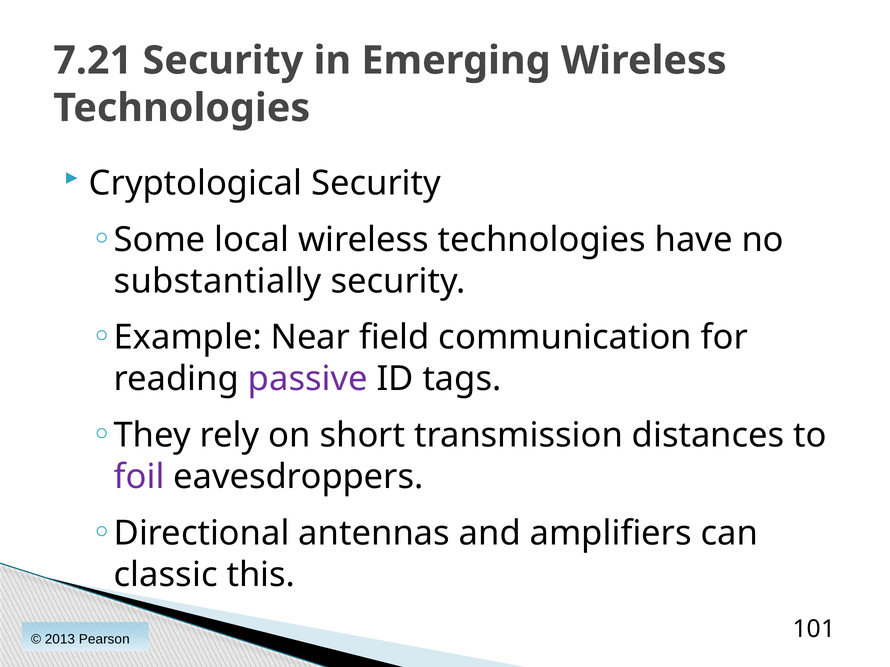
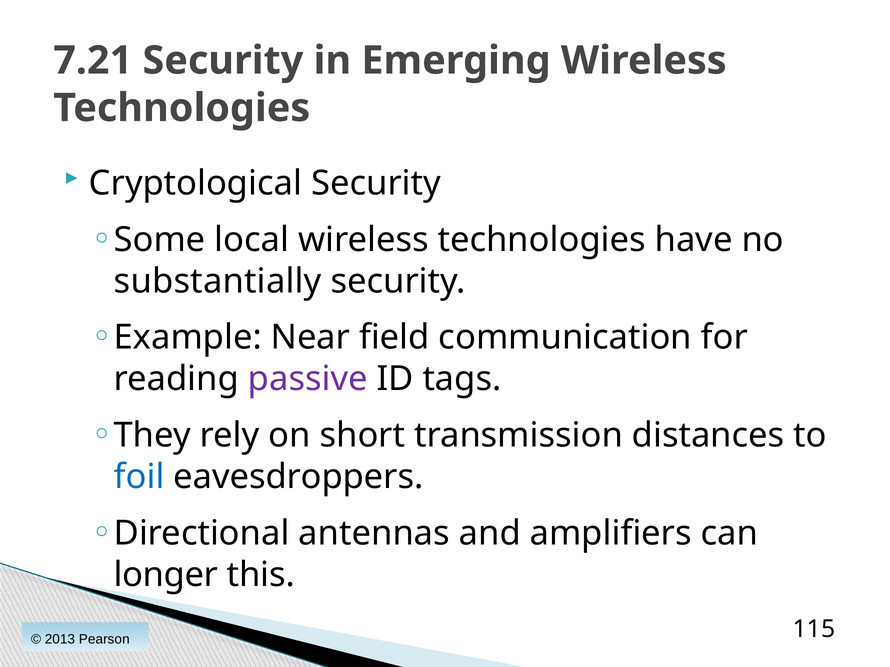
foil colour: purple -> blue (139, 477)
classic: classic -> longer (166, 575)
101: 101 -> 115 (814, 629)
